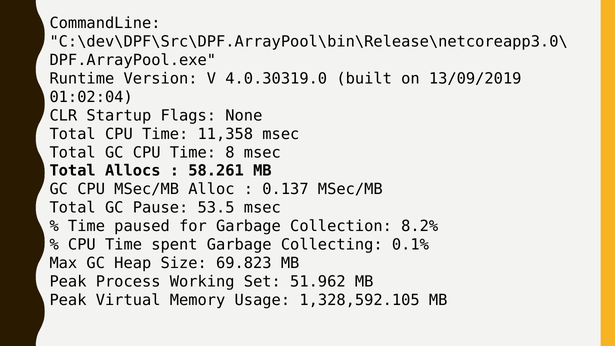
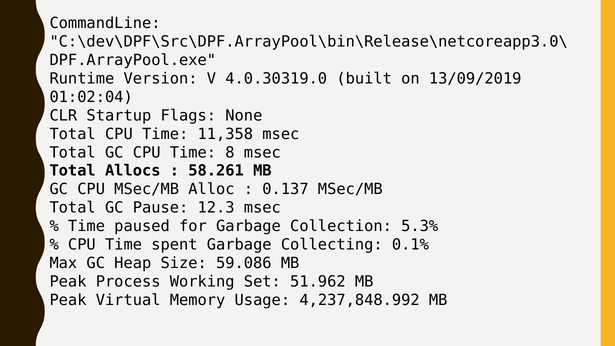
53.5: 53.5 -> 12.3 (216, 208)
8.2%: 8.2% -> 5.3% (420, 226)
69.823: 69.823 -> 59.086 (244, 263)
1,328,592.105: 1,328,592.105 -> 4,237,848.992 (360, 300)
